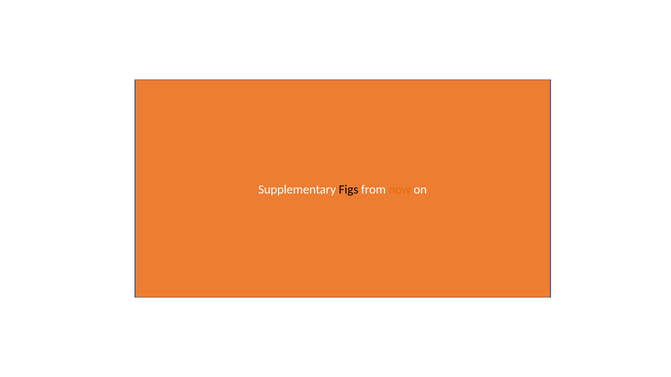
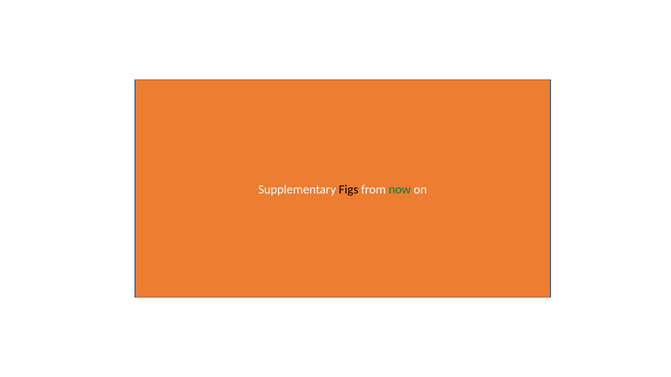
now colour: orange -> green (400, 190)
